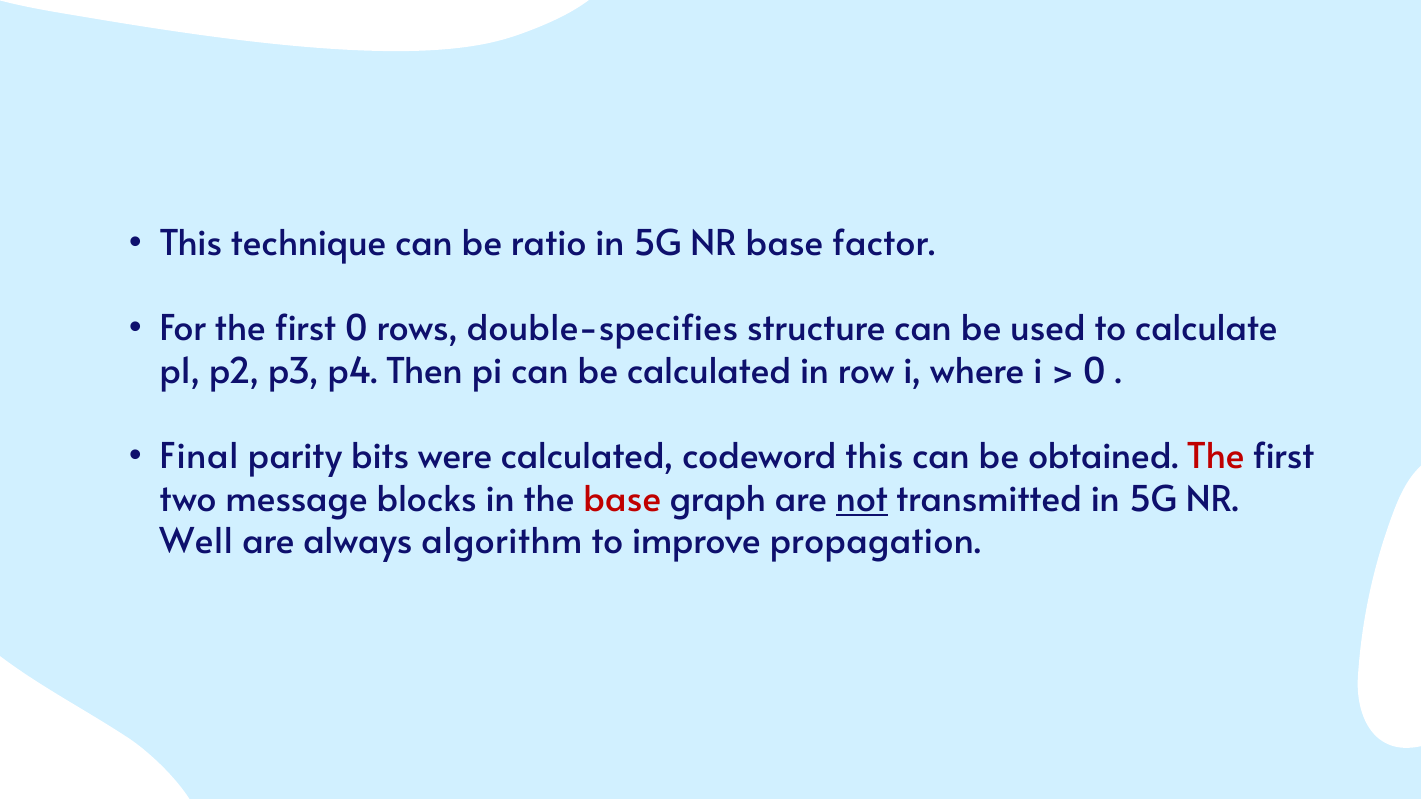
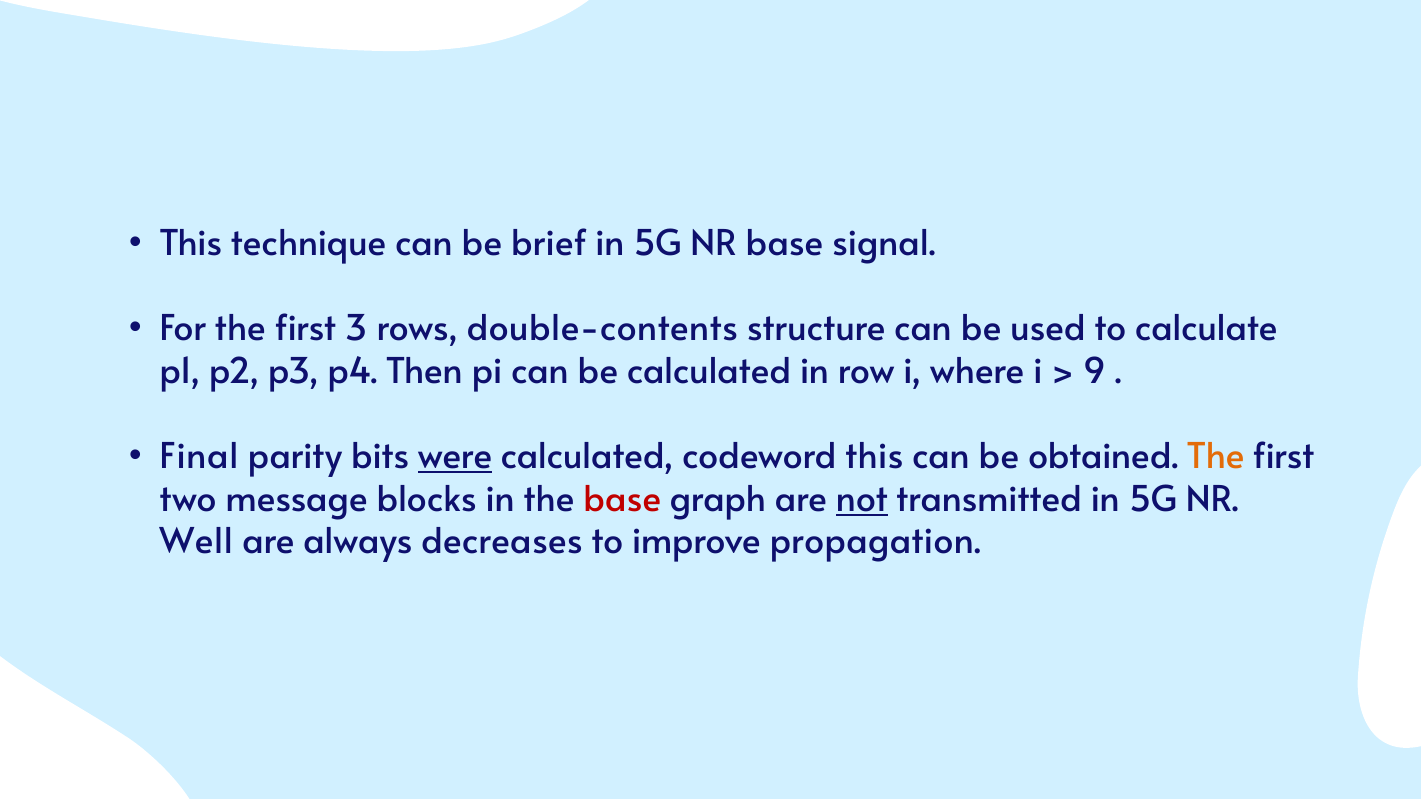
ratio: ratio -> brief (549, 244)
factor: factor -> signal (884, 244)
first 0: 0 -> 3 (356, 329)
double-specifies: double-specifies -> double-contents (602, 329)
0: 0 -> 9 (1094, 372)
were underline: none -> present (455, 457)
The colour: red -> orange (1216, 457)
algorithm: algorithm -> decreases (502, 542)
